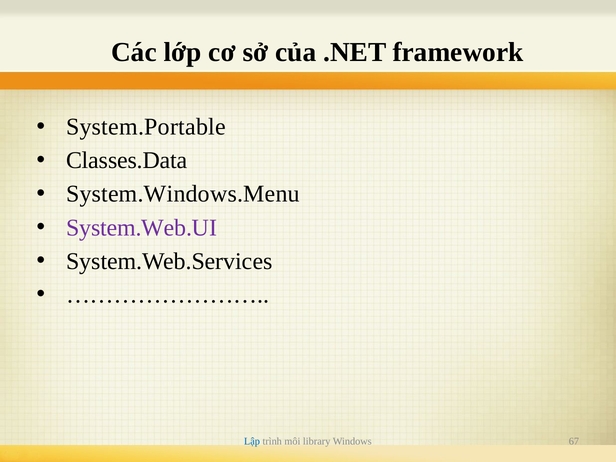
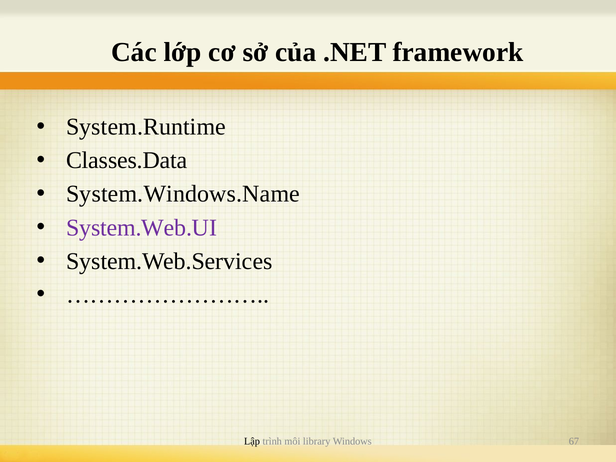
System.Portable: System.Portable -> System.Runtime (146, 127)
System.Windows.Menu: System.Windows.Menu -> System.Windows.Name (183, 194)
Lập colour: blue -> black (252, 441)
